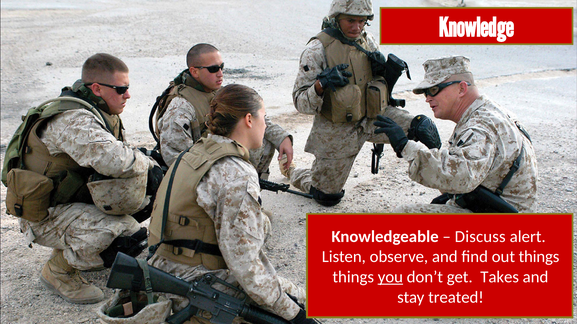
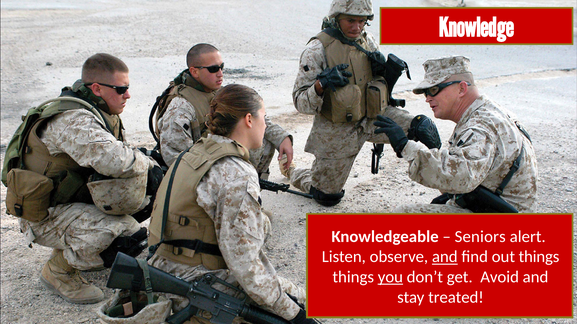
Discuss: Discuss -> Seniors (480, 237)
and underline: none -> present (445, 257)
Takes: Takes -> Avoid (500, 277)
